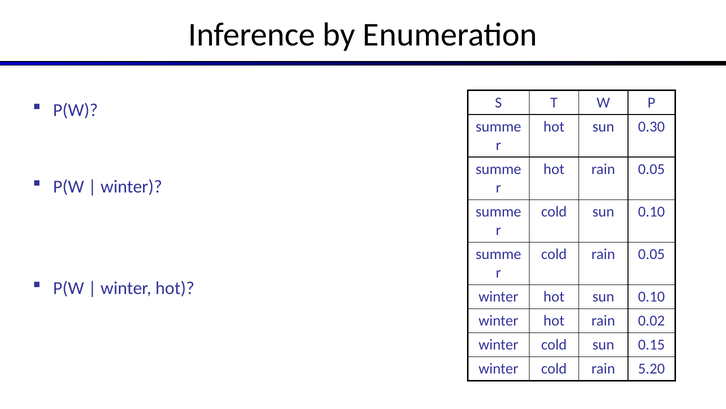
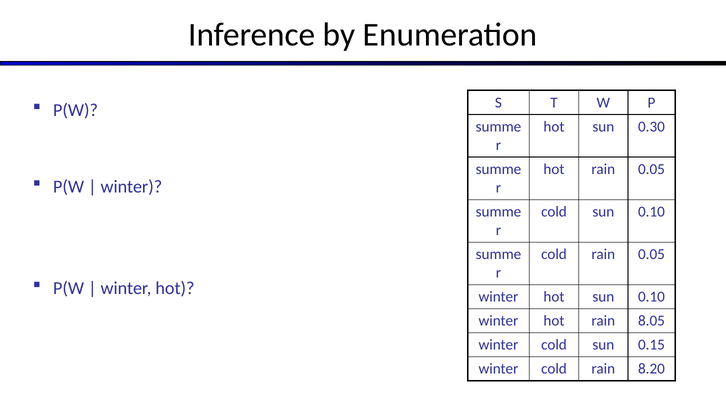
0.02: 0.02 -> 8.05 (651, 320)
5.20: 5.20 -> 8.20 (651, 368)
